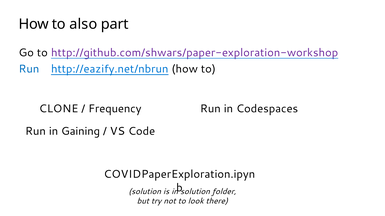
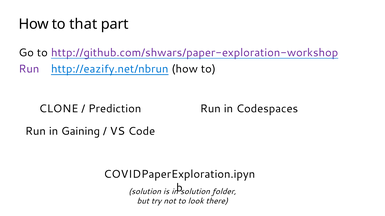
also: also -> that (83, 24)
Run colour: blue -> purple (29, 69)
Frequency: Frequency -> Prediction (115, 109)
